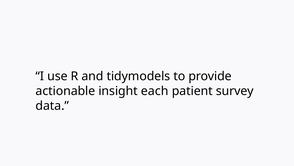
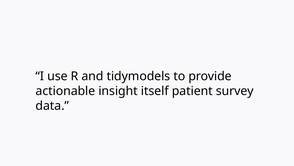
each: each -> itself (155, 91)
